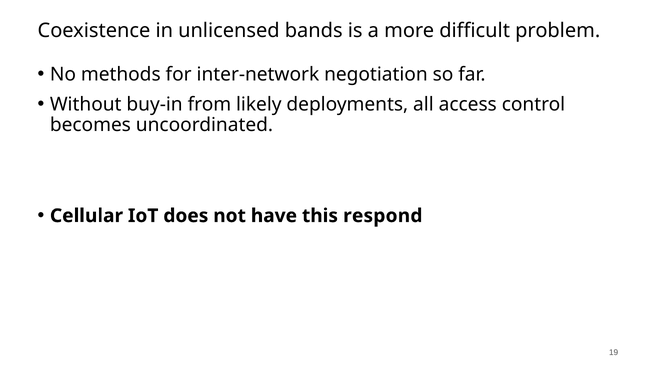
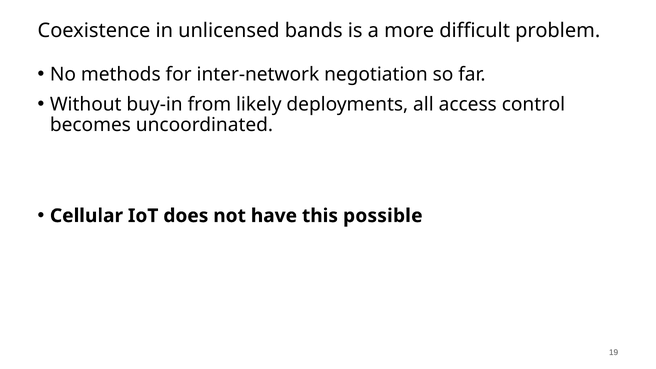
respond: respond -> possible (383, 216)
